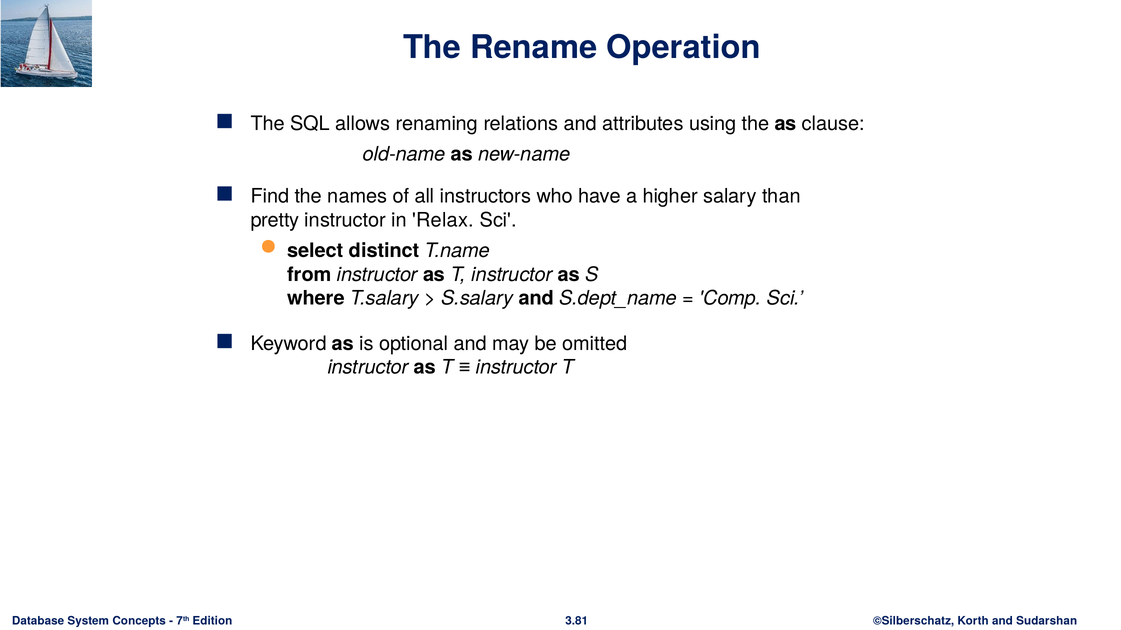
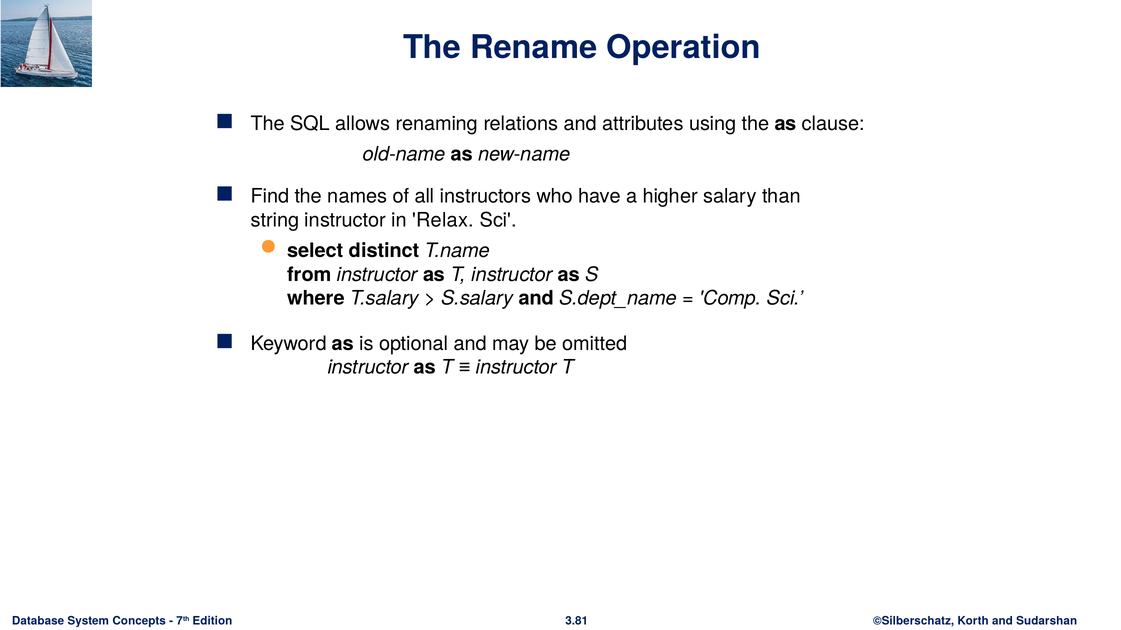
pretty: pretty -> string (275, 220)
